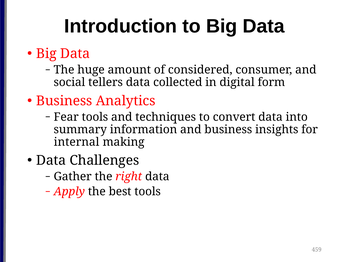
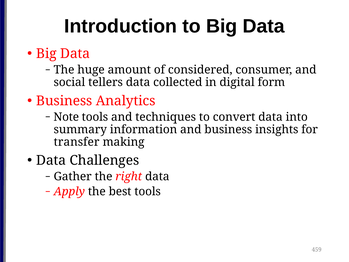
Fear: Fear -> Note (66, 117)
internal: internal -> transfer (77, 142)
